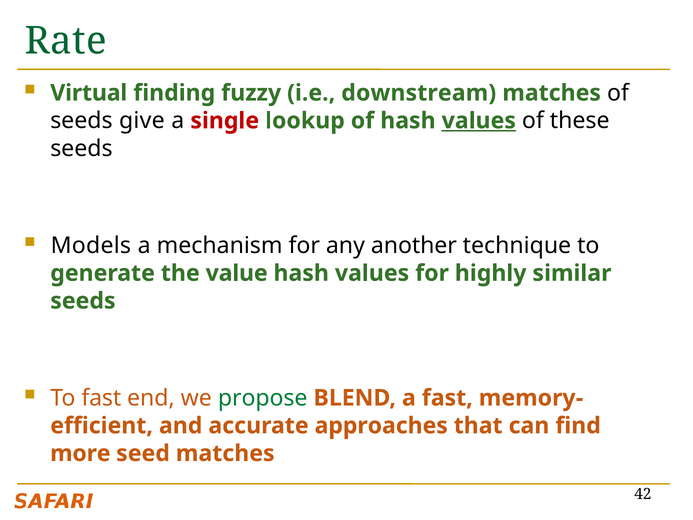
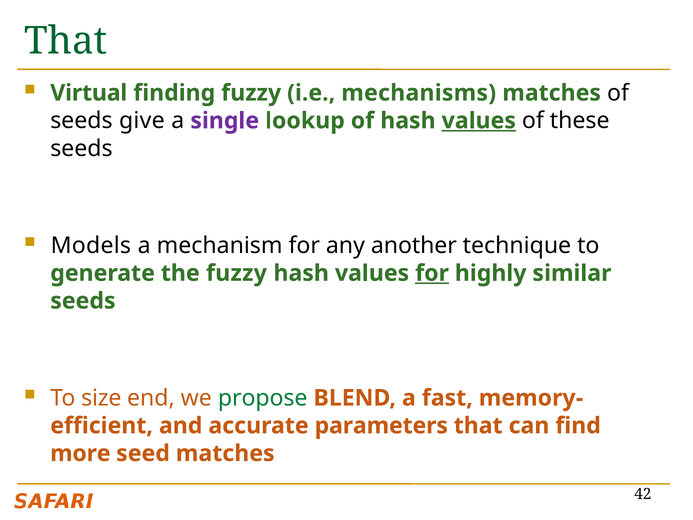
Rate: Rate -> That (66, 41)
downstream: downstream -> mechanisms (419, 93)
single colour: red -> purple (225, 121)
the value: value -> fuzzy (236, 273)
for underline: none -> present (432, 273)
To fast: fast -> size (101, 398)
approaches: approaches -> parameters (381, 425)
